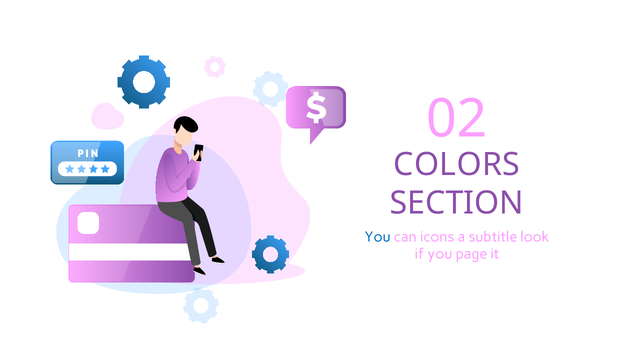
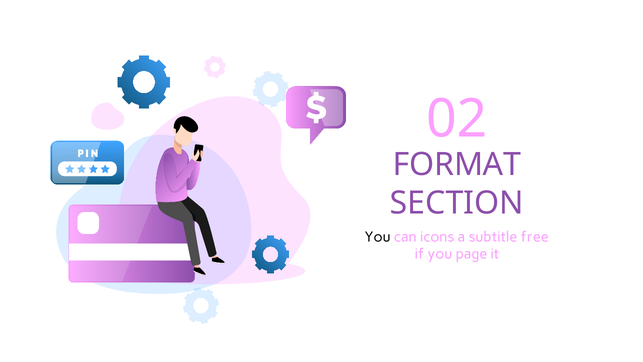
COLORS: COLORS -> FORMAT (457, 164)
You colour: blue -> black (378, 237)
look: look -> free (535, 237)
